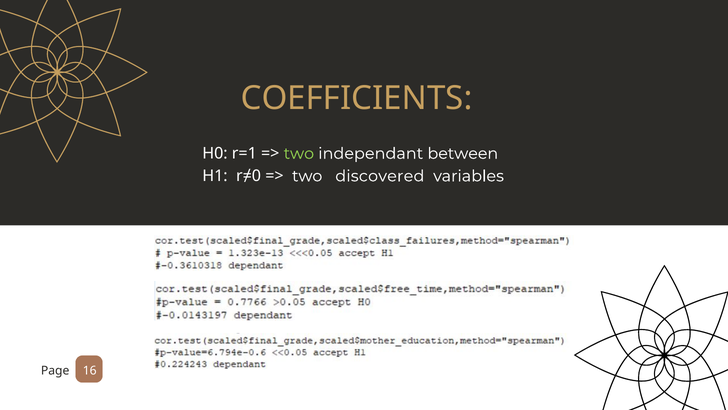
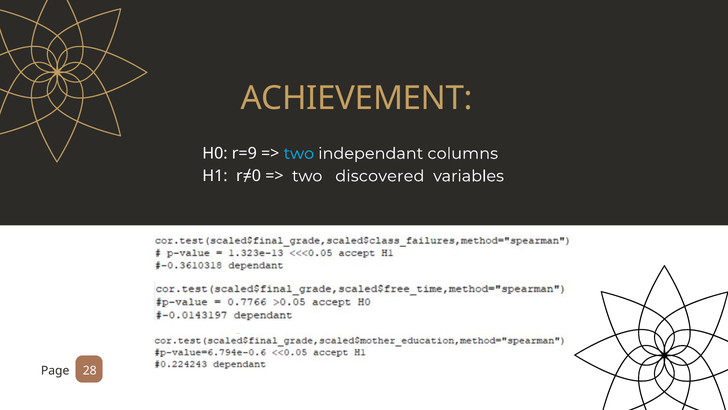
COEFFICIENTS: COEFFICIENTS -> ACHIEVEMENT (357, 98)
r=1: r=1 -> r=9 (244, 153)
two colour: light green -> light blue (299, 153)
between: between -> columns (463, 153)
16: 16 -> 28 (90, 371)
